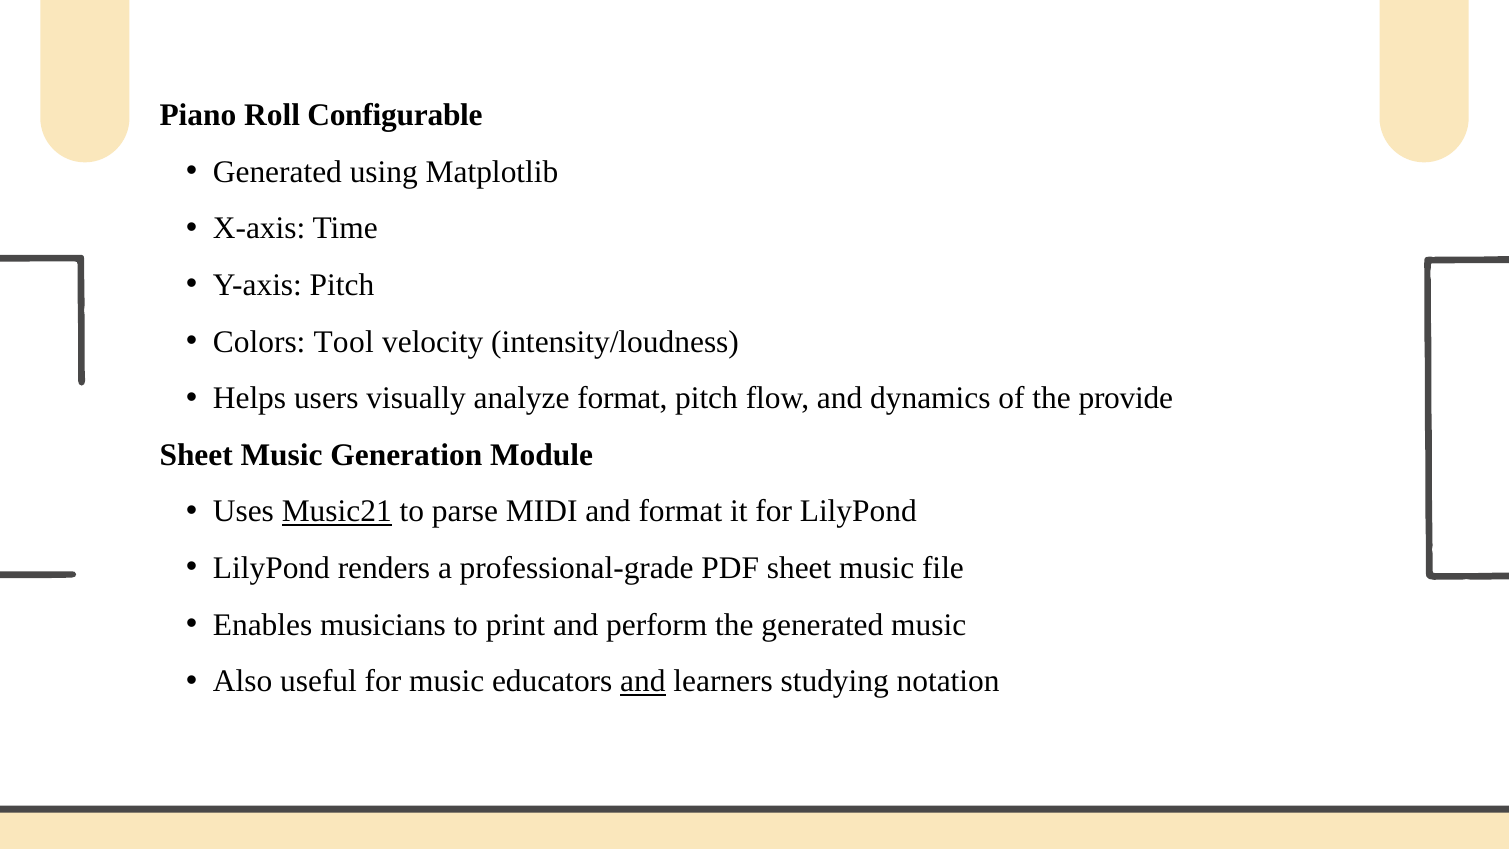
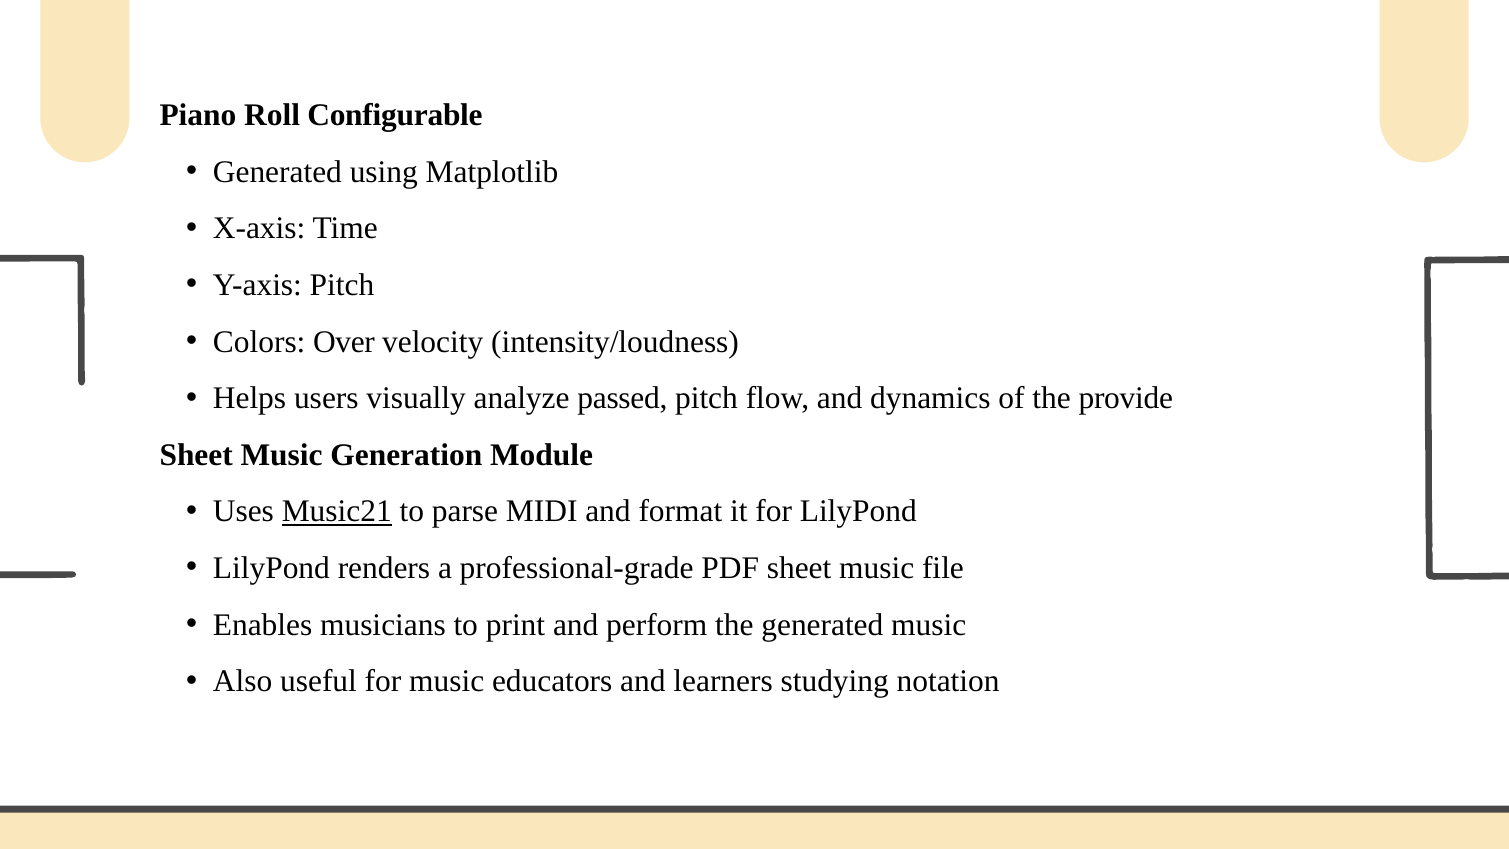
Tool: Tool -> Over (344, 342)
analyze format: format -> passed (622, 398)
and underline: present -> none (643, 681)
